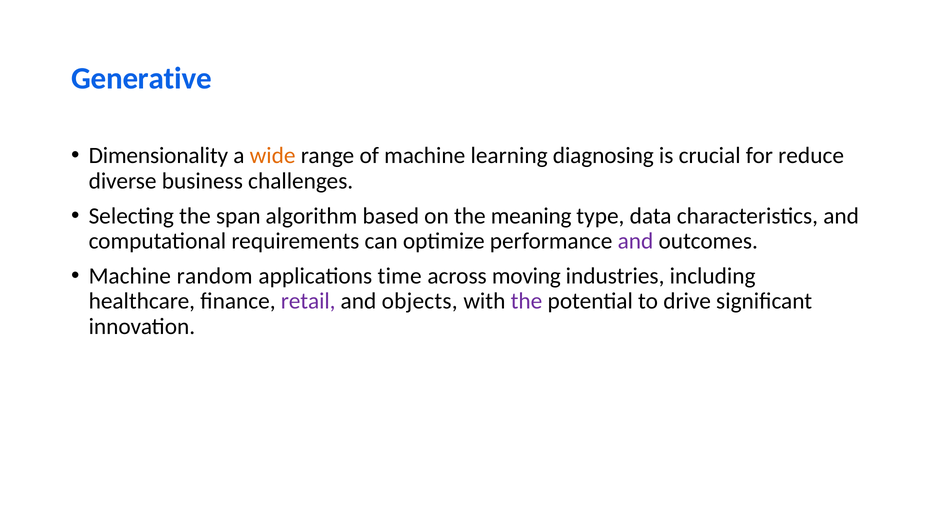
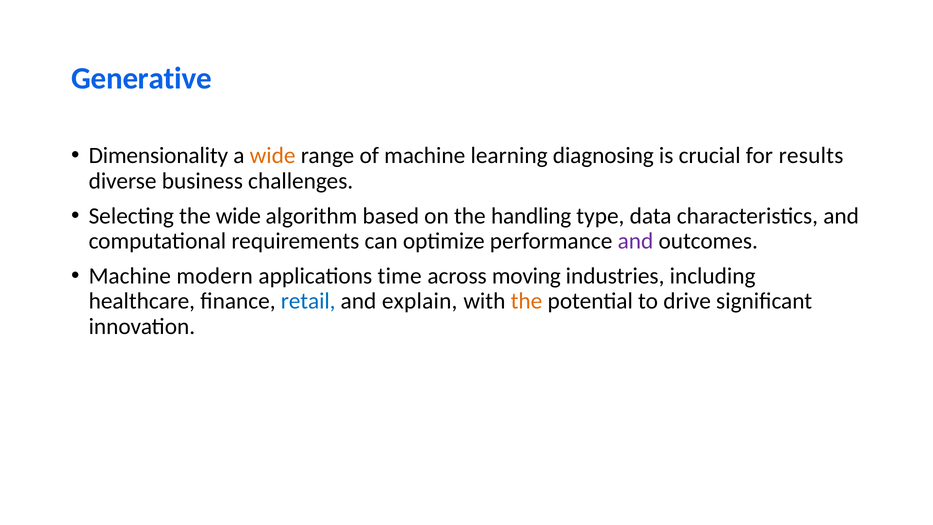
reduce: reduce -> results (811, 156)
the span: span -> wide (238, 216)
meaning: meaning -> handling (531, 216)
random: random -> modern (215, 276)
retail colour: purple -> blue (308, 301)
objects: objects -> explain (420, 301)
the colour: purple -> orange (527, 301)
